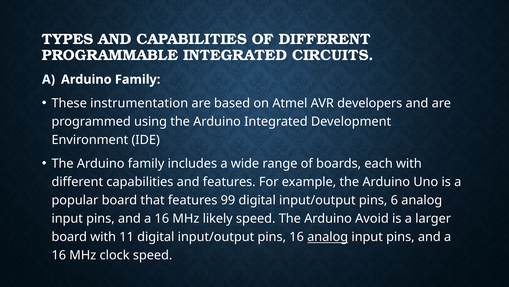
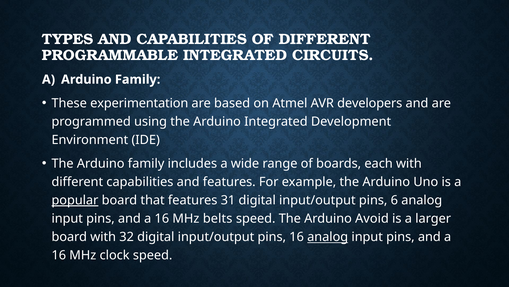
instrumentation: instrumentation -> experimentation (139, 103)
popular underline: none -> present (75, 200)
99: 99 -> 31 (228, 200)
likely: likely -> belts (218, 218)
11: 11 -> 32 (127, 236)
